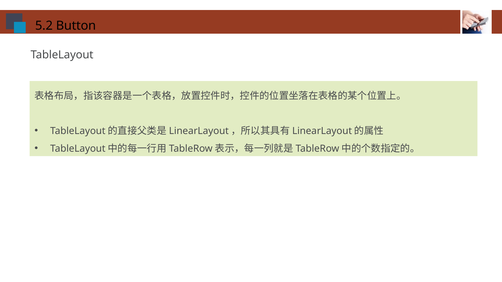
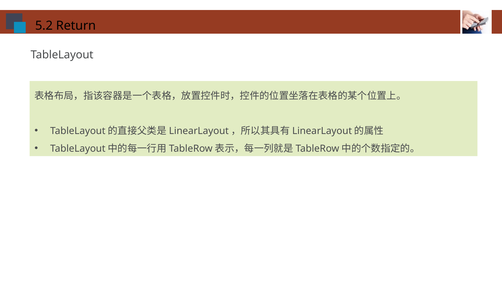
Button: Button -> Return (76, 26)
